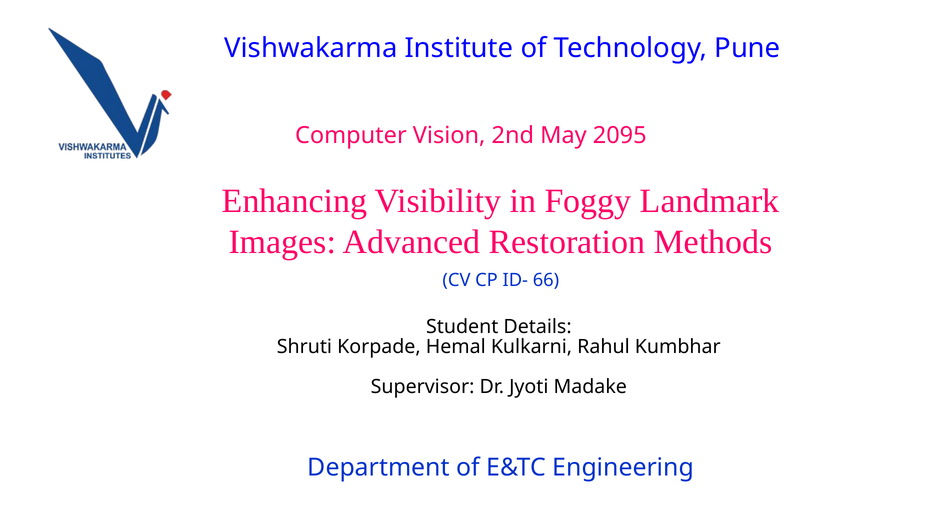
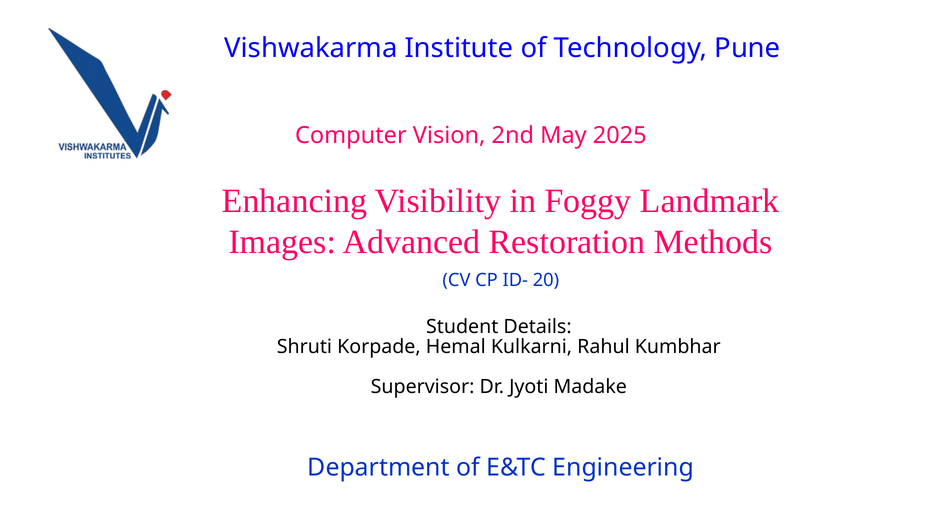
2095: 2095 -> 2025 (620, 136)
66: 66 -> 20 (546, 280)
